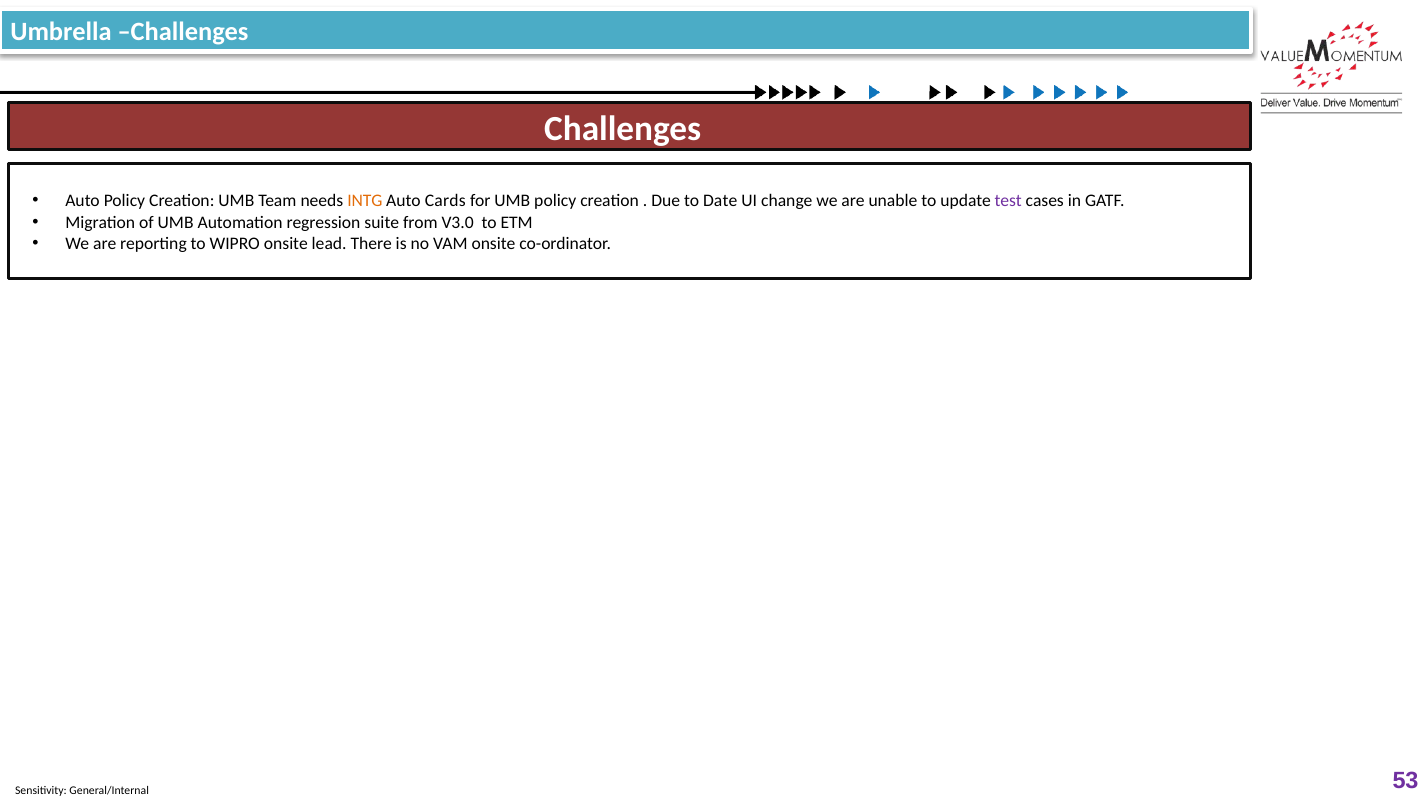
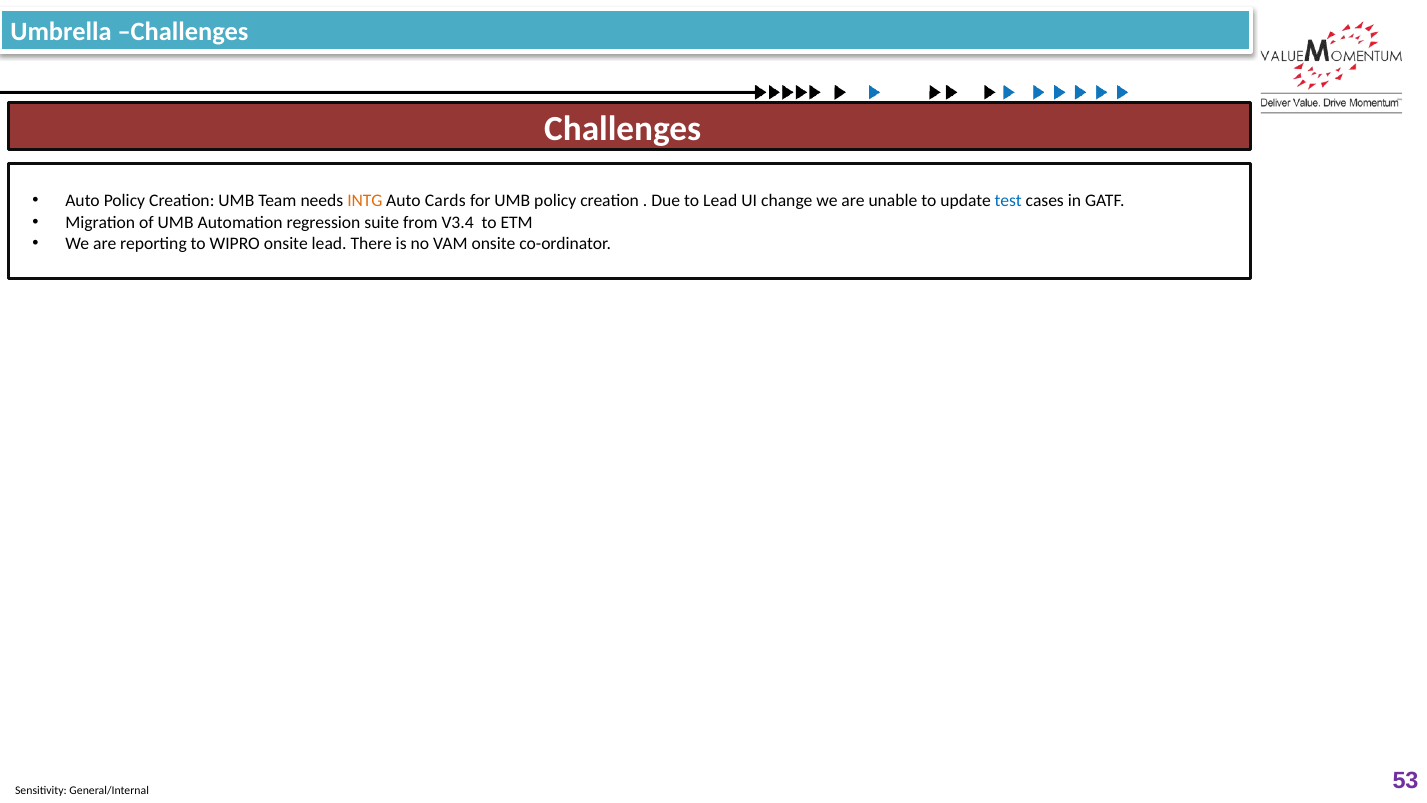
to Date: Date -> Lead (720, 201)
test colour: purple -> blue (1008, 201)
V3.0: V3.0 -> V3.4 (458, 222)
